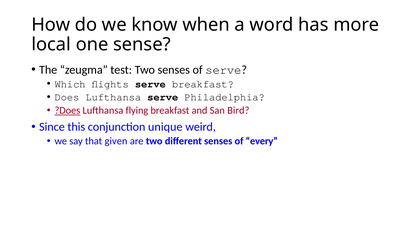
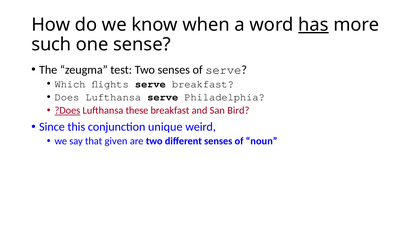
has underline: none -> present (313, 25)
local: local -> such (51, 44)
flying: flying -> these (137, 110)
every: every -> noun (262, 141)
